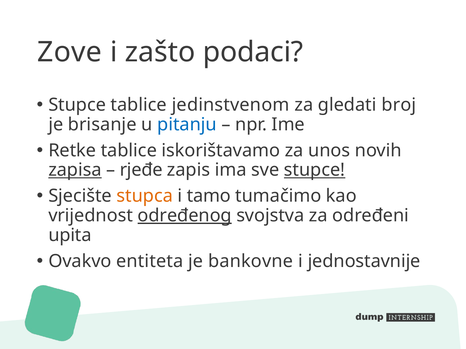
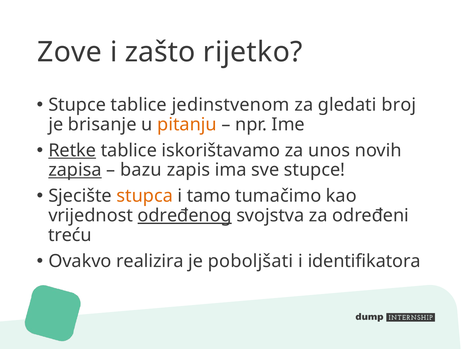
podaci: podaci -> rijetko (253, 52)
pitanju colour: blue -> orange (187, 125)
Retke underline: none -> present (72, 151)
rjeđe: rjeđe -> bazu (141, 170)
stupce underline: present -> none (315, 170)
upita: upita -> treću (70, 235)
entiteta: entiteta -> realizira (150, 262)
bankovne: bankovne -> poboljšati (251, 262)
jednostavnije: jednostavnije -> identifikatora (364, 262)
